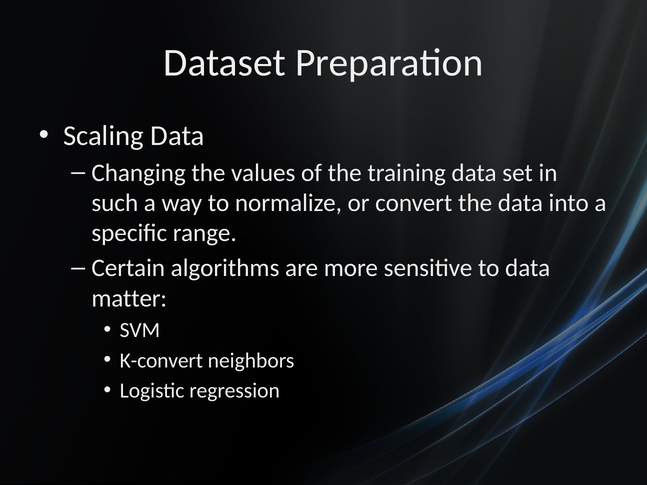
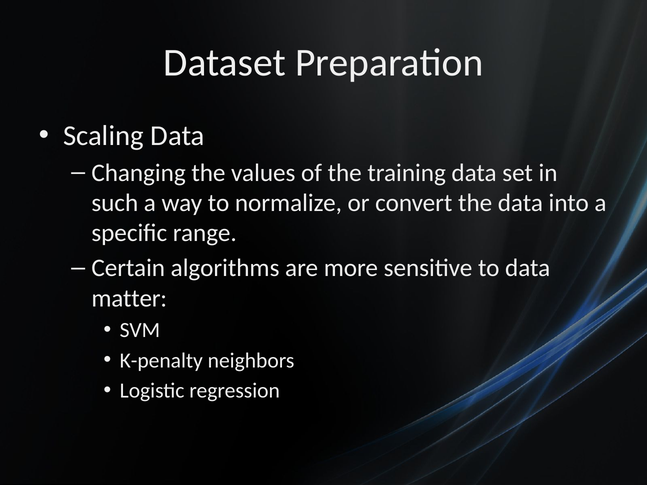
K-convert: K-convert -> K-penalty (161, 361)
